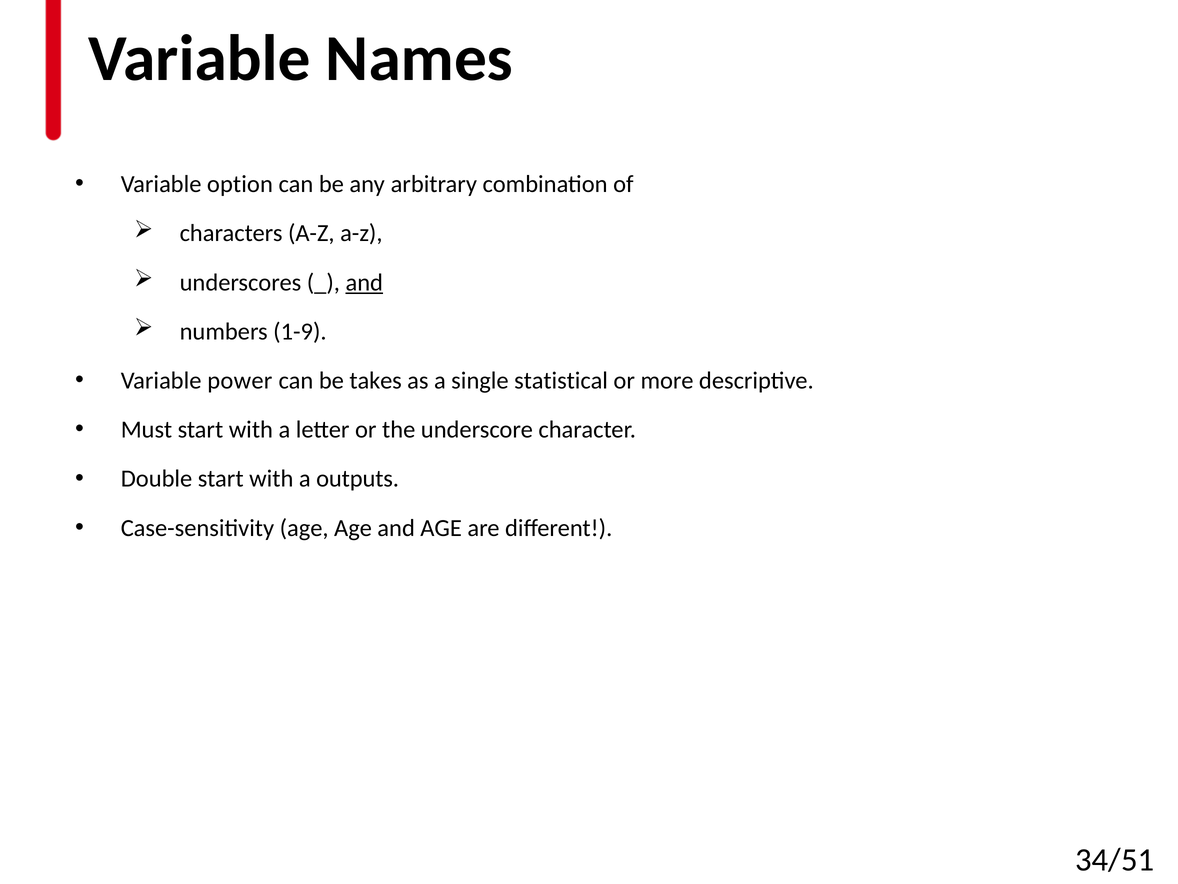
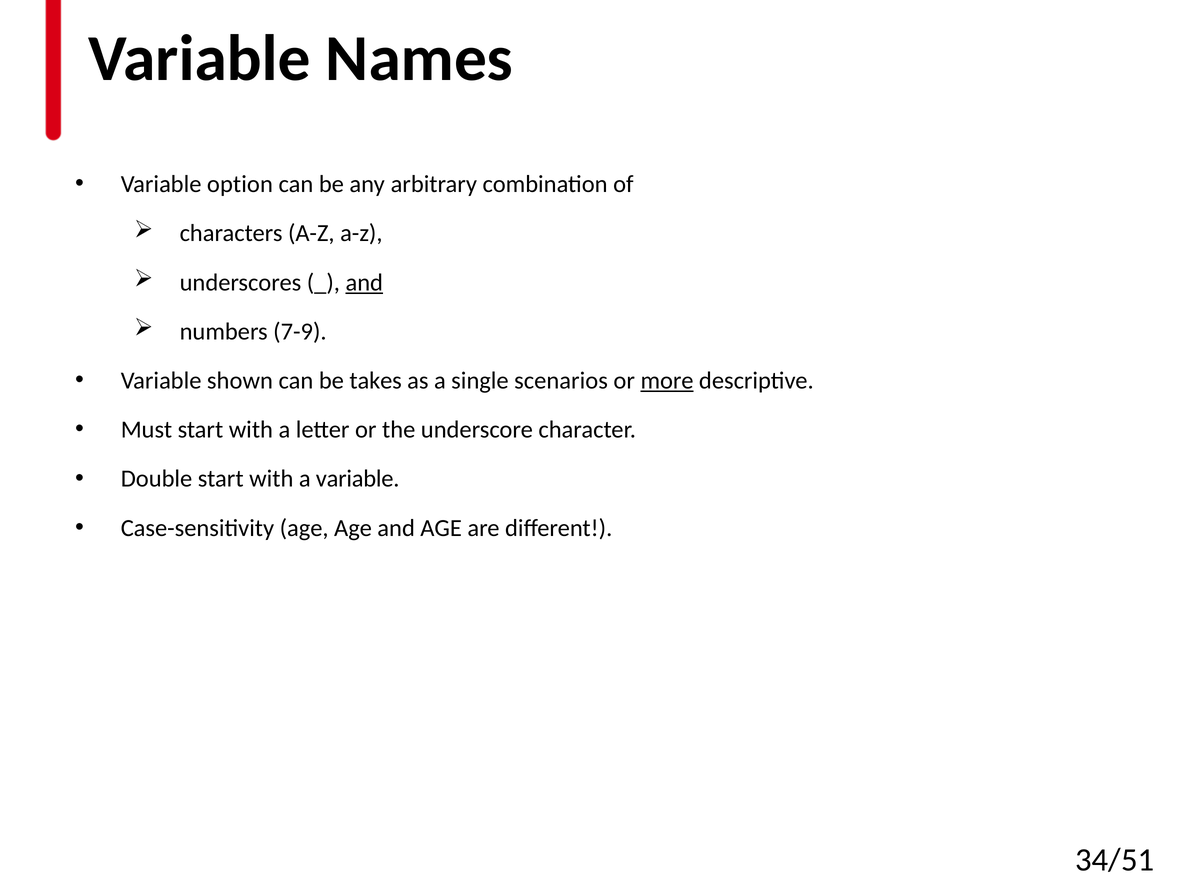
1-9: 1-9 -> 7-9 (300, 331)
power: power -> shown (240, 380)
statistical: statistical -> scenarios (561, 380)
more underline: none -> present (667, 380)
a outputs: outputs -> variable (358, 479)
